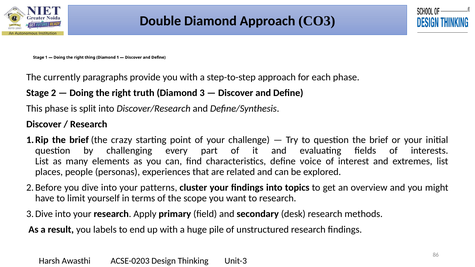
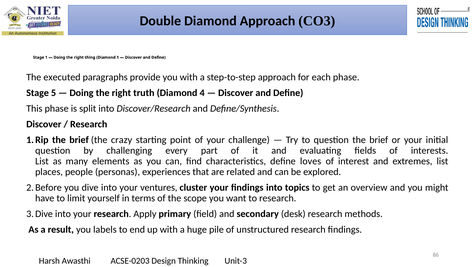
currently: currently -> executed (62, 77)
2: 2 -> 5 (54, 93)
3: 3 -> 4 (202, 93)
voice: voice -> loves (311, 161)
patterns: patterns -> ventures (159, 188)
